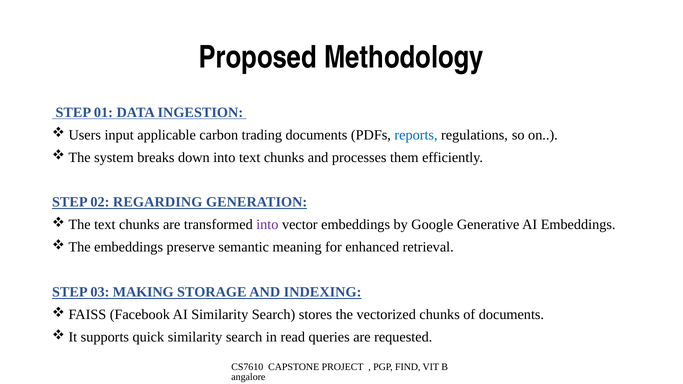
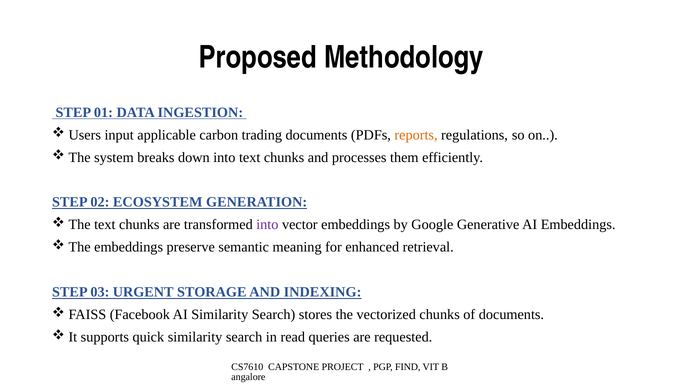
reports colour: blue -> orange (416, 135)
REGARDING: REGARDING -> ECOSYSTEM (158, 202)
MAKING: MAKING -> URGENT (143, 292)
